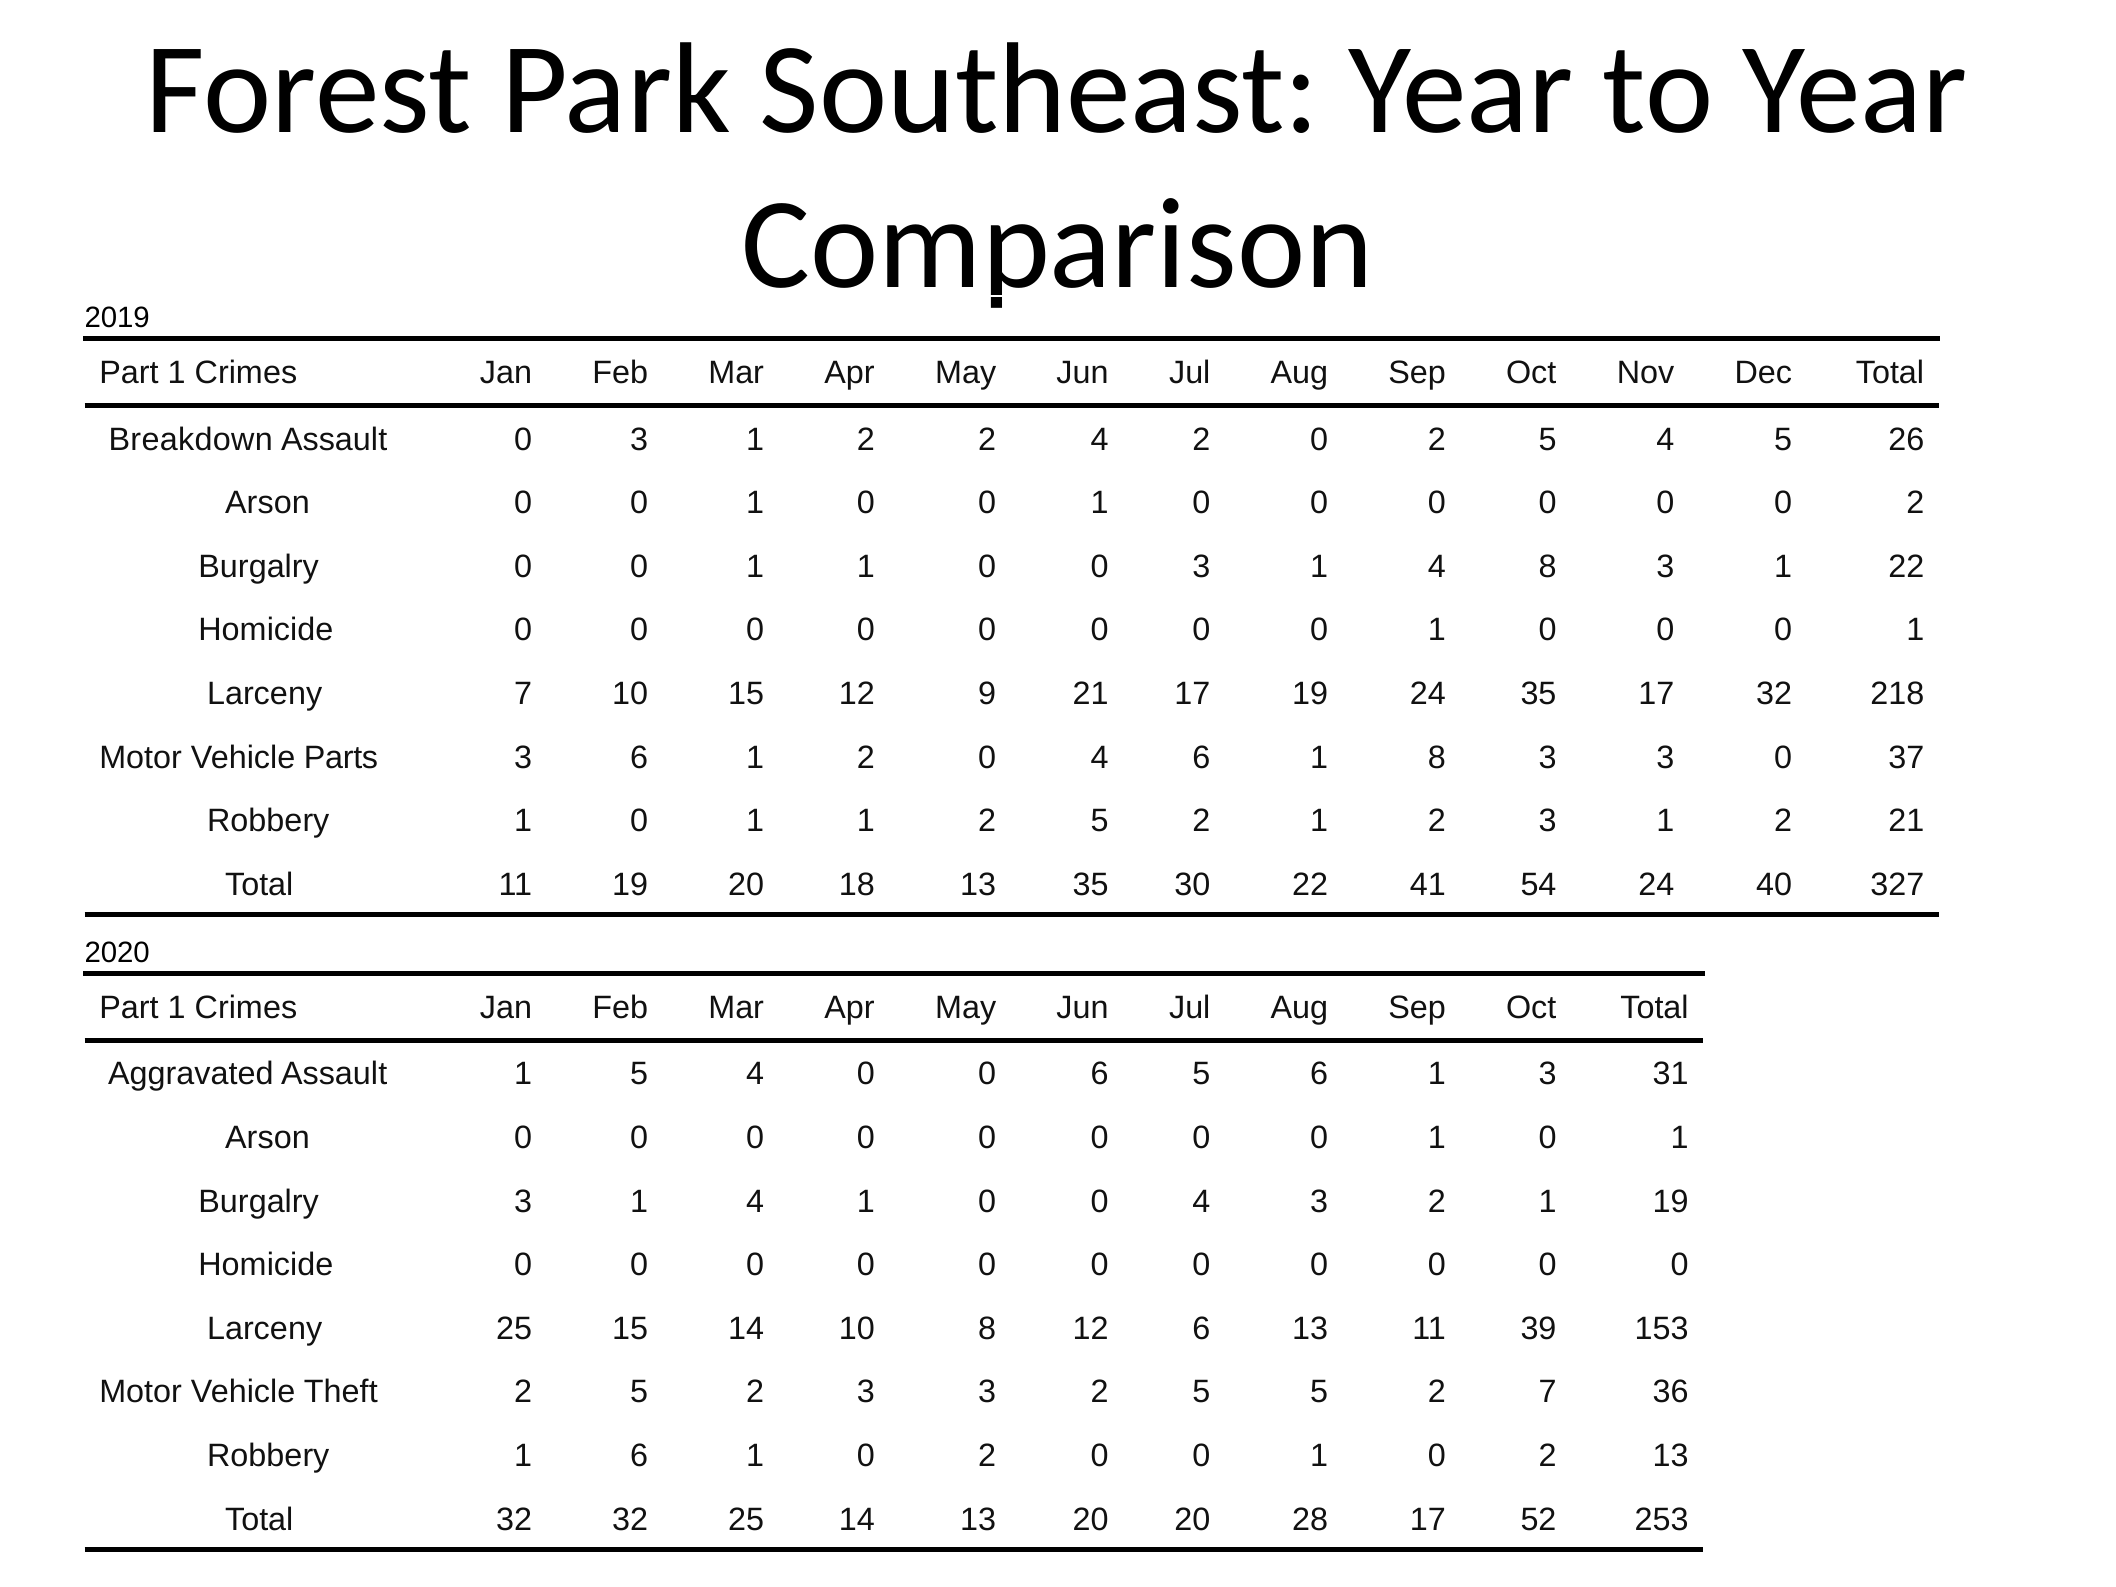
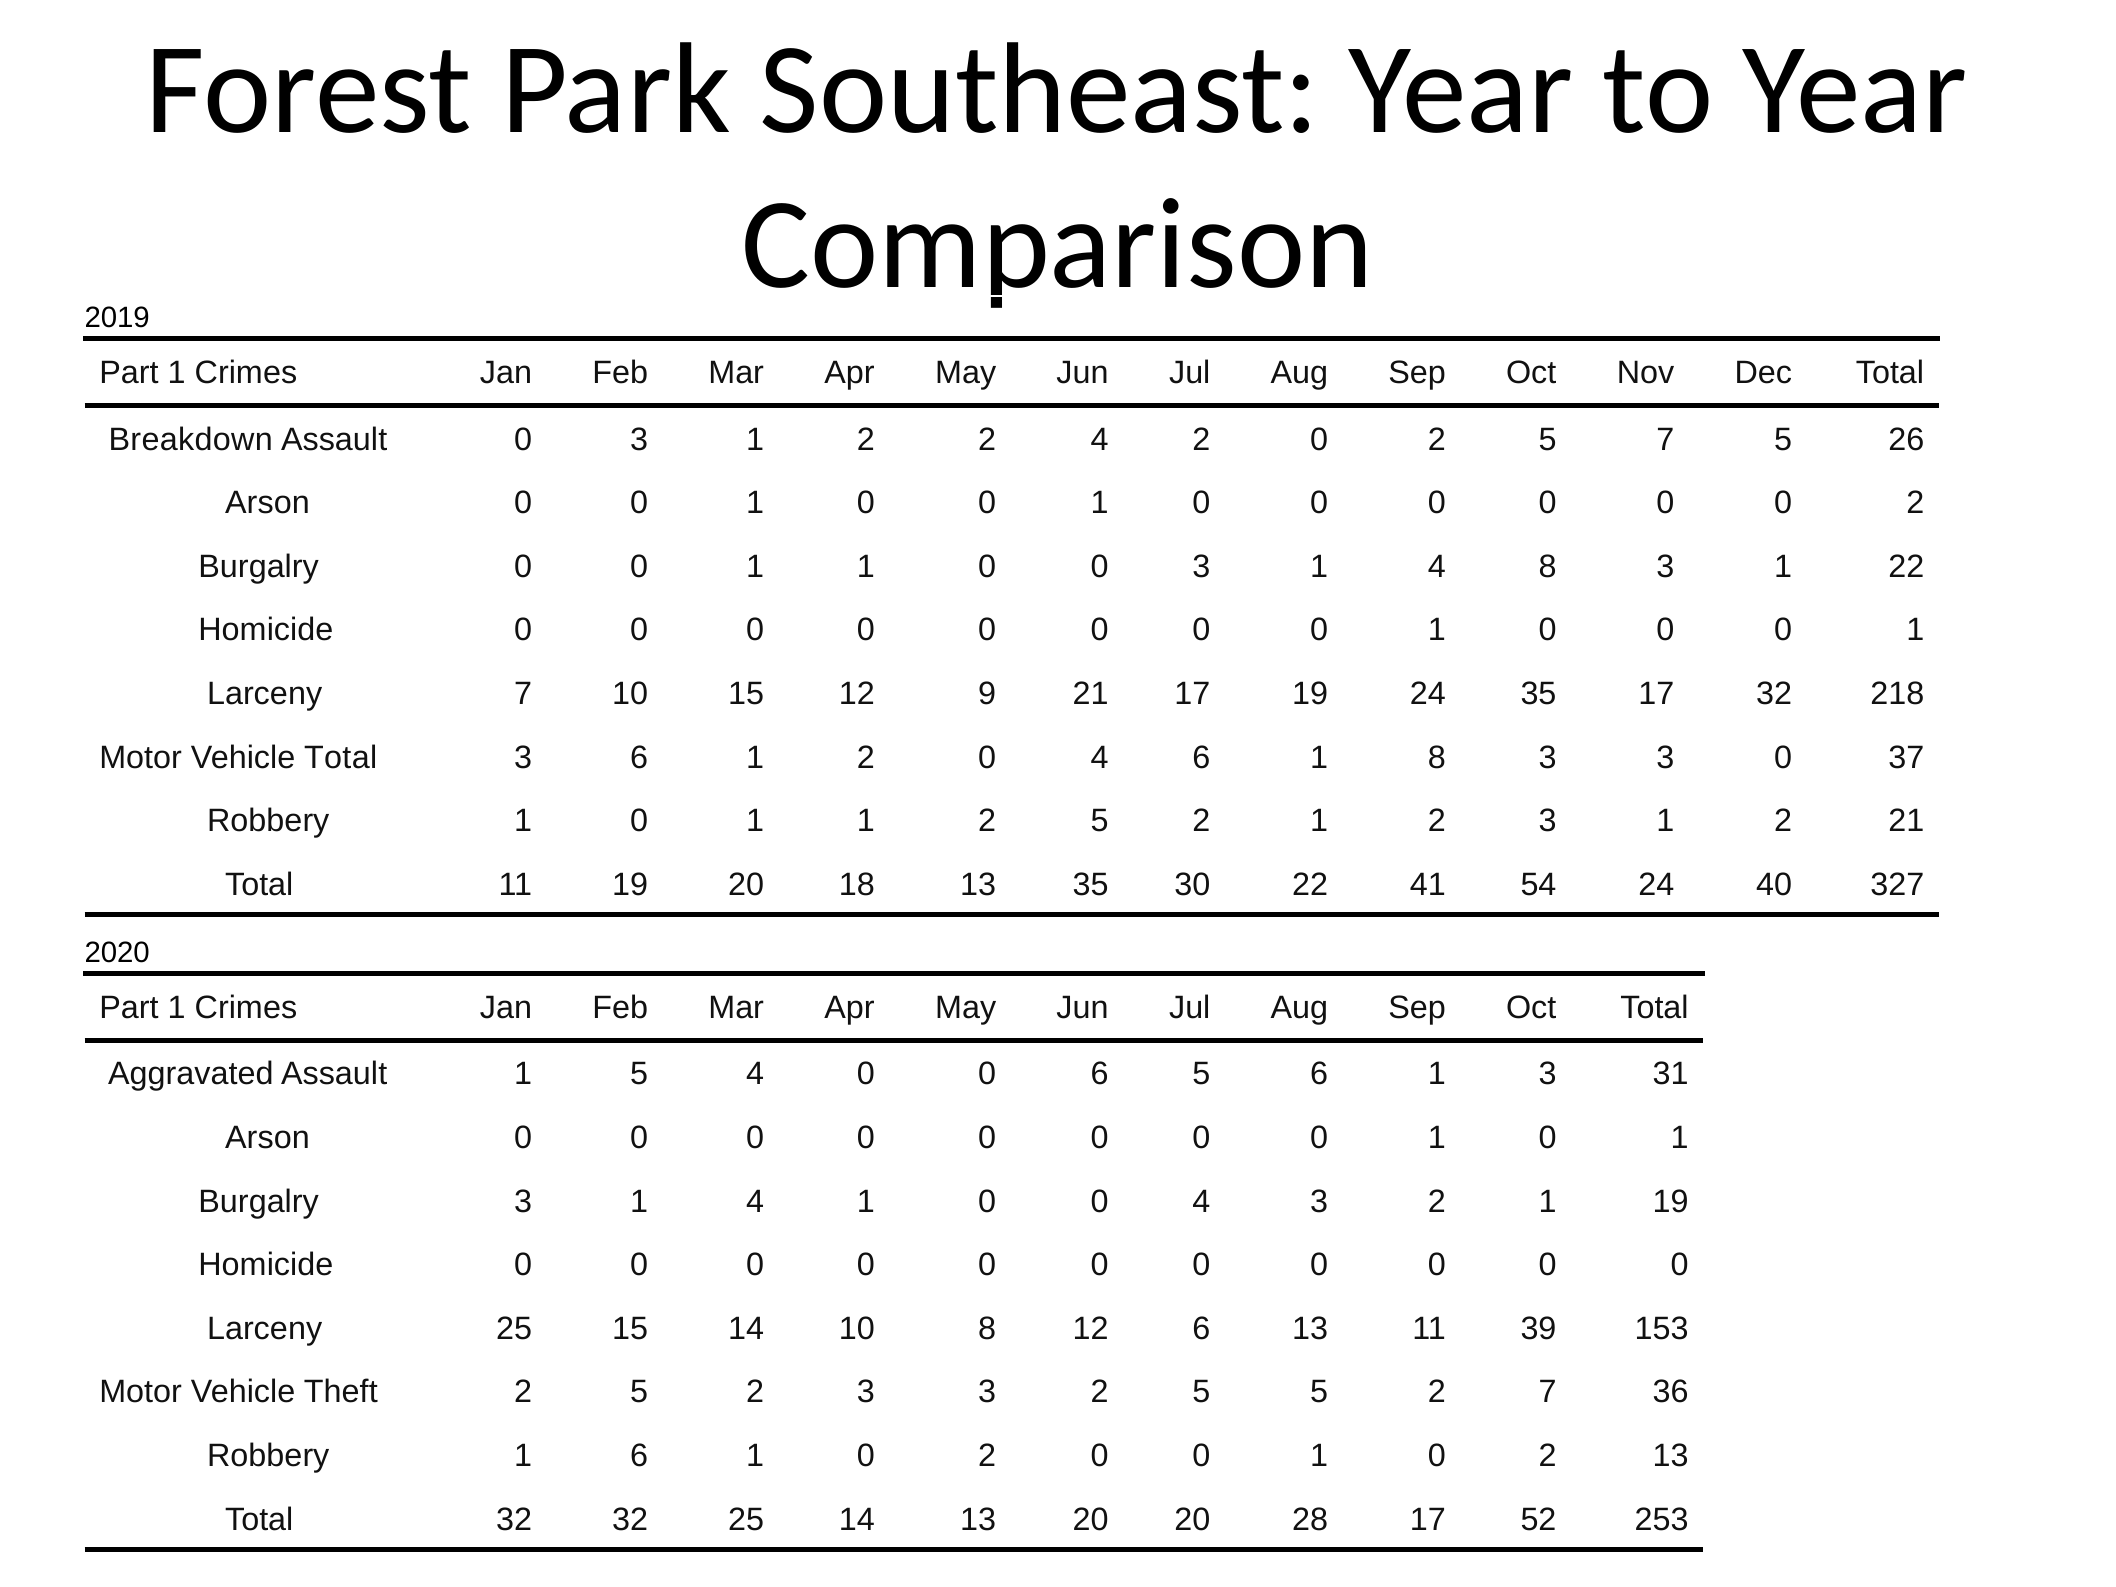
2 5 4: 4 -> 7 (1665, 439)
Vehicle Parts: Parts -> Total (341, 757)
